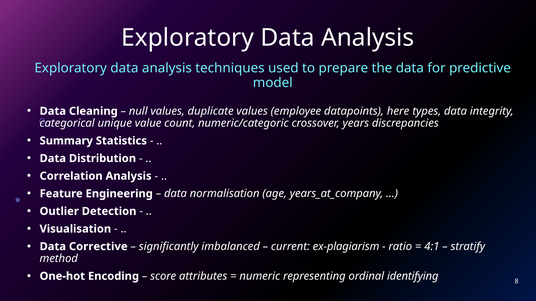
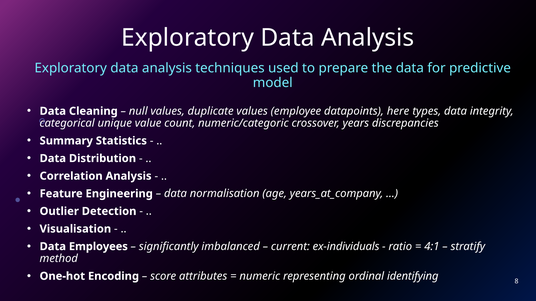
Corrective: Corrective -> Employees (98, 247)
ex-plagiarism: ex-plagiarism -> ex-individuals (346, 247)
